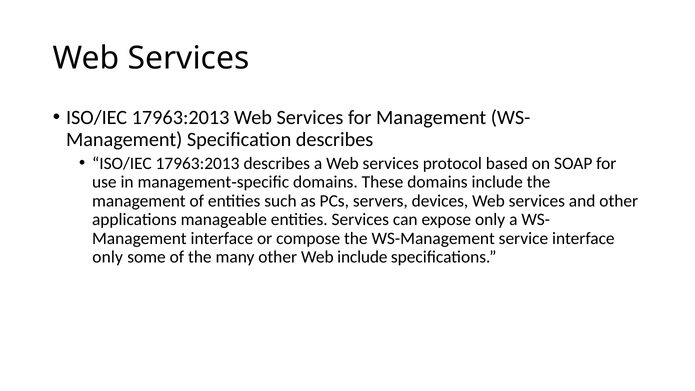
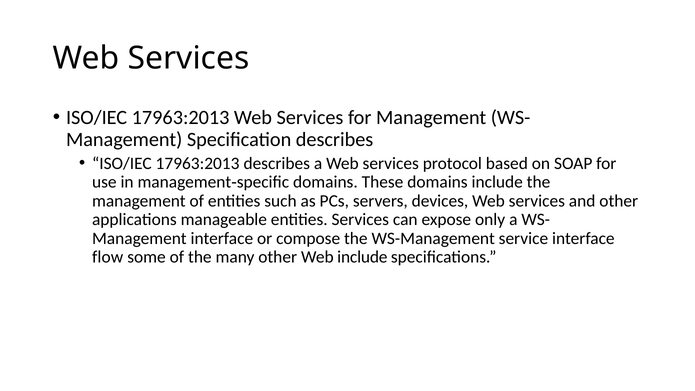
only: only -> flow (108, 257)
